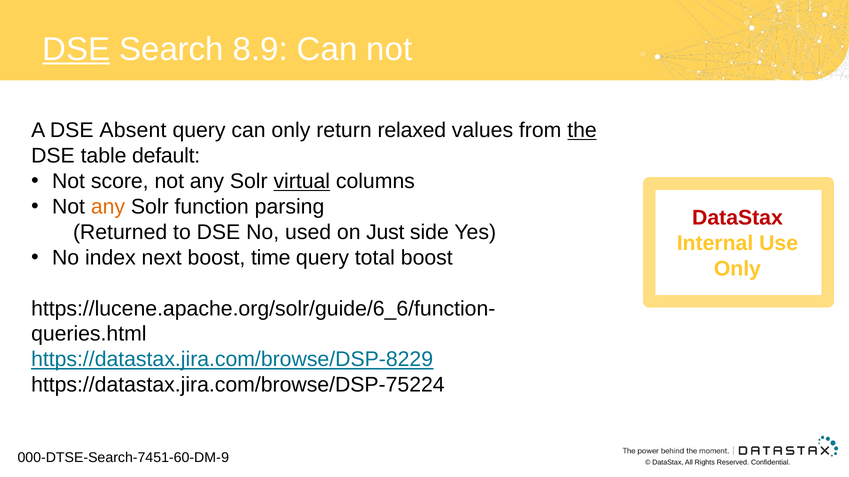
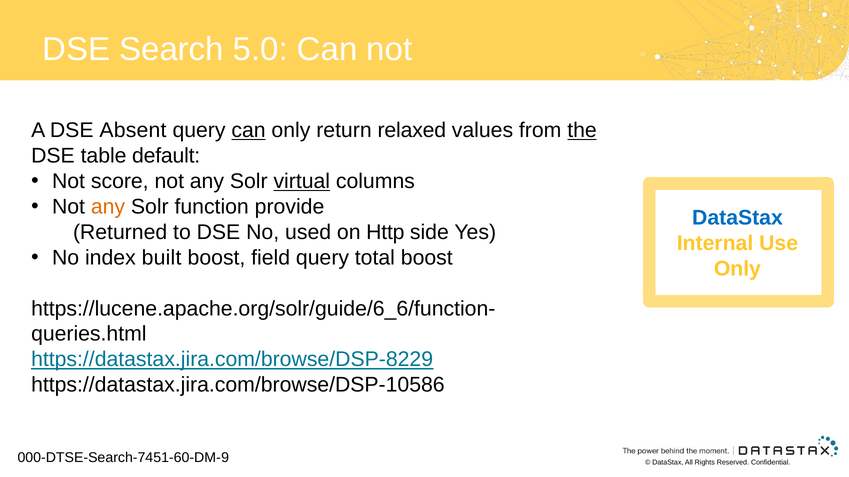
DSE underline: present -> none (76, 49)
8.9: 8.9 -> 5.0 (260, 49)
can underline: none -> present (249, 131)
parsing: parsing -> provide (290, 207)
DataStax colour: red -> blue (737, 218)
Just: Just -> Http (385, 233)
next: next -> built (162, 258)
time: time -> field (271, 258)
https://datastax.jira.com/browse/DSP-75224: https://datastax.jira.com/browse/DSP-75224 -> https://datastax.jira.com/browse/DSP-10586 (238, 385)
